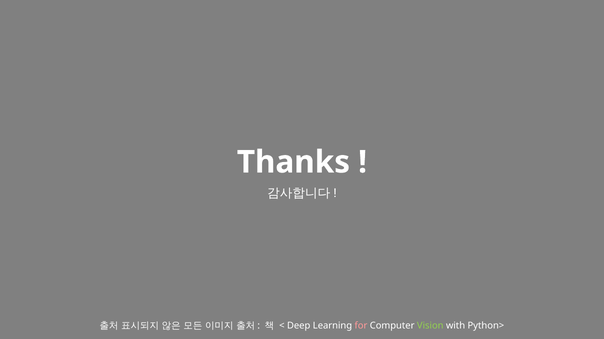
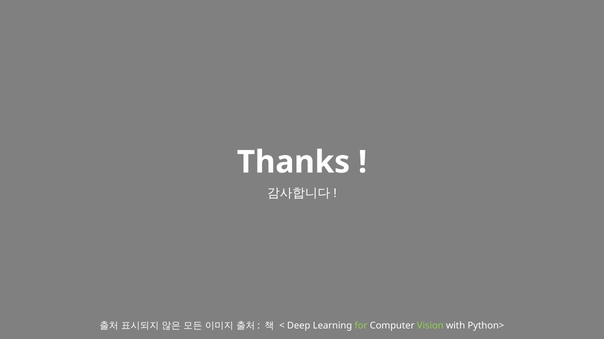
for colour: pink -> light green (361, 326)
